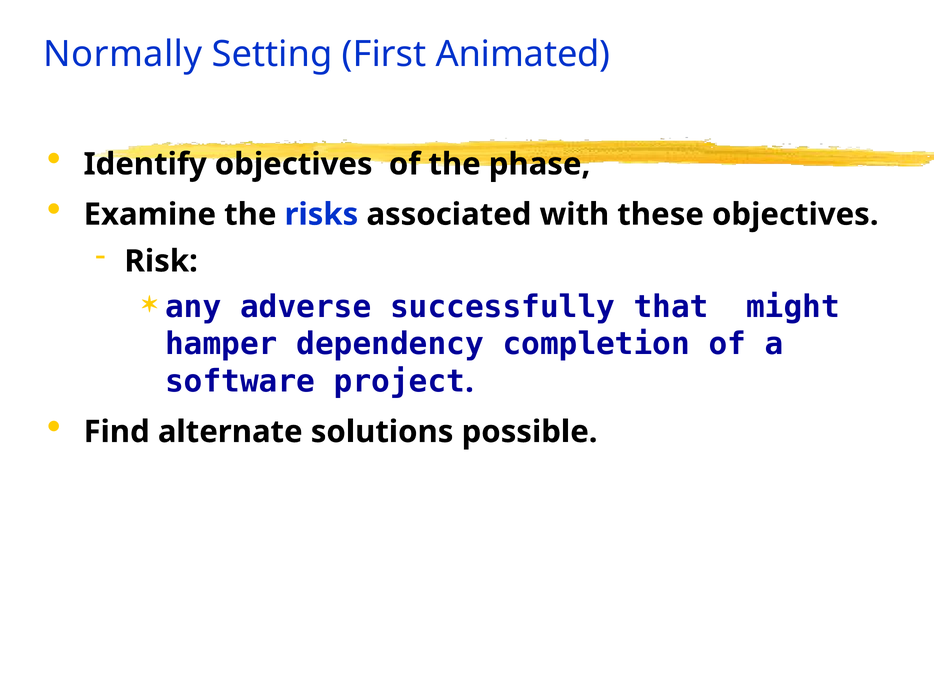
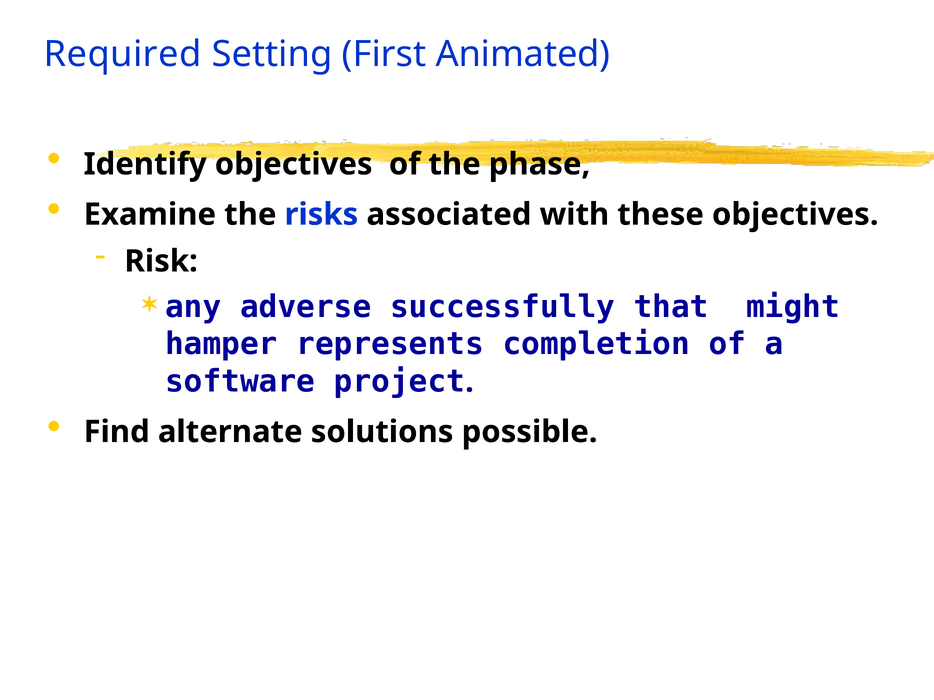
Normally: Normally -> Required (123, 54)
dependency: dependency -> represents (390, 344)
